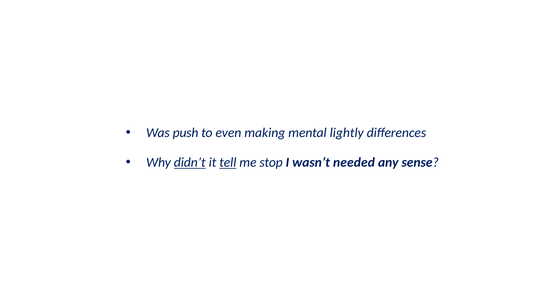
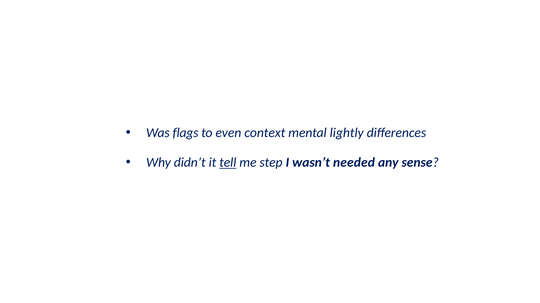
push: push -> flags (186, 133)
making: making -> context (265, 133)
didn’t underline: present -> none (190, 163)
stop: stop -> step (271, 163)
